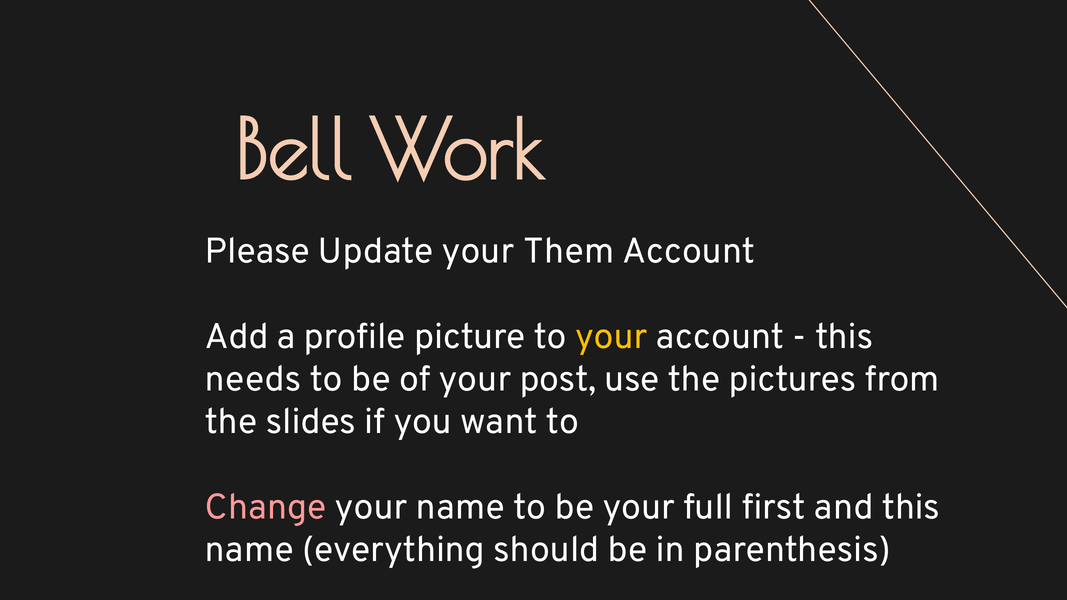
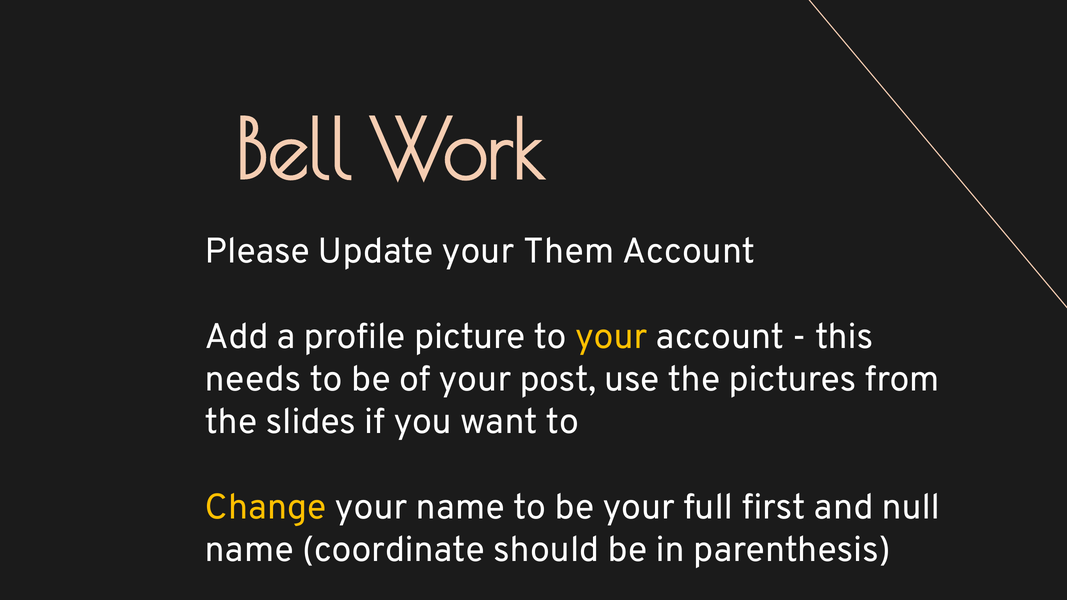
Change colour: pink -> yellow (266, 507)
and this: this -> null (911, 507)
everything: everything -> coordinate (394, 550)
